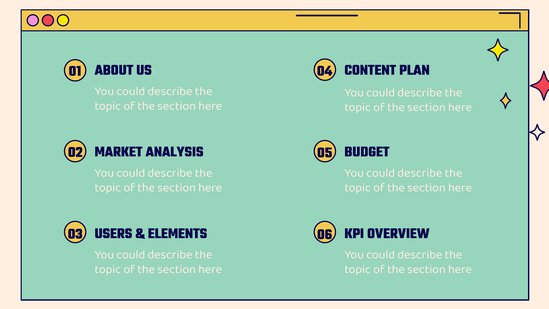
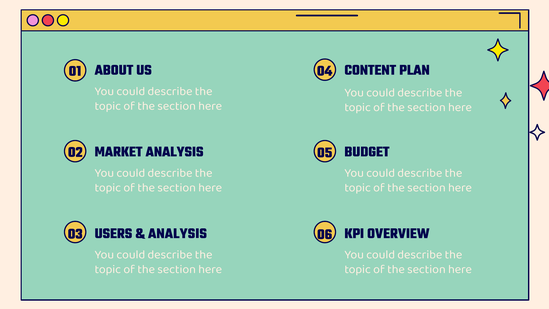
ELEMENTS: ELEMENTS -> ANALYSIS (177, 233)
